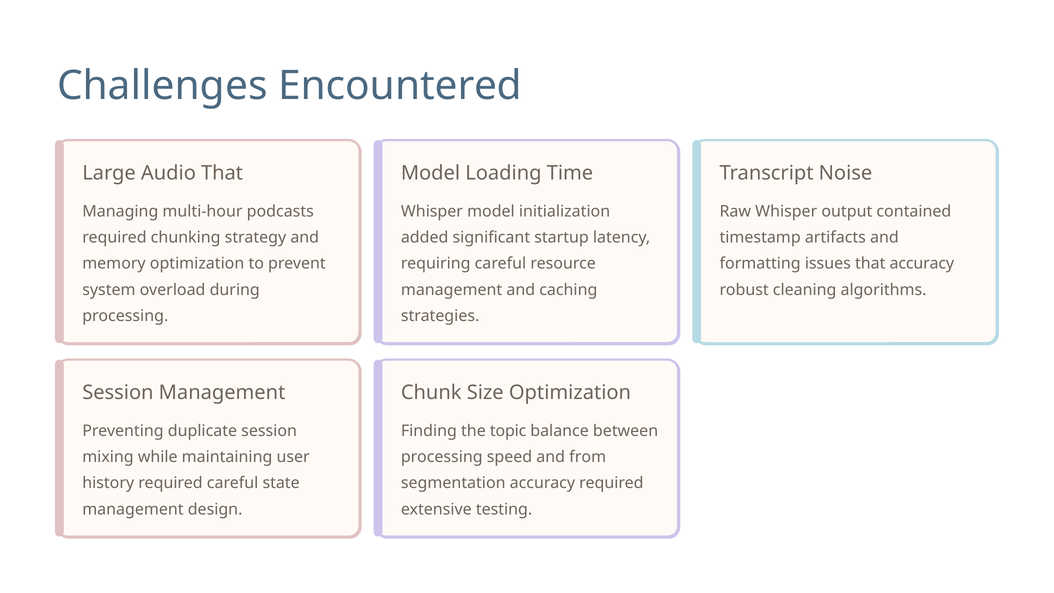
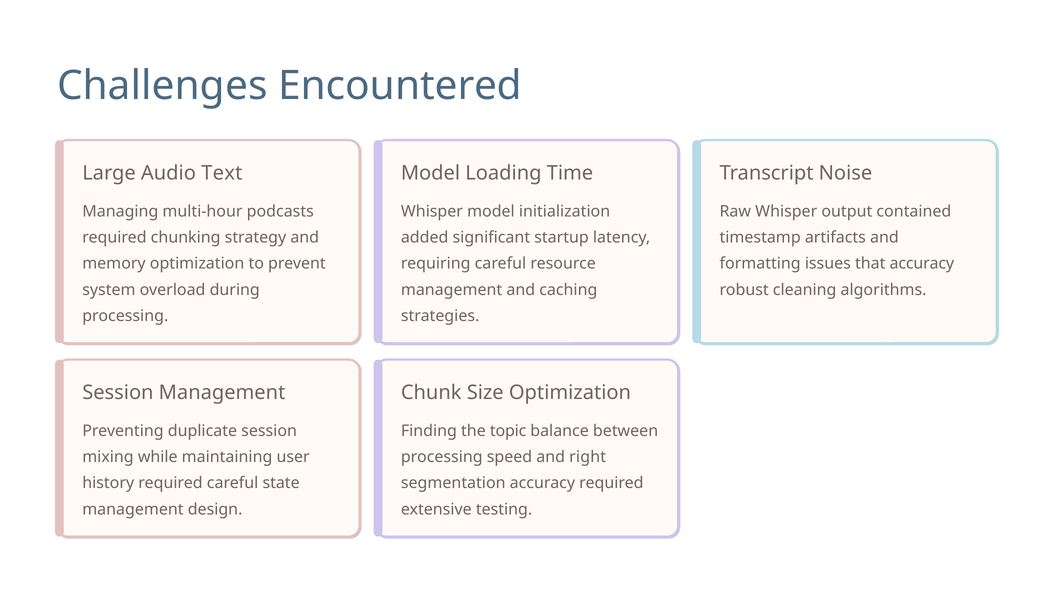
Audio That: That -> Text (222, 173)
from: from -> right (588, 457)
